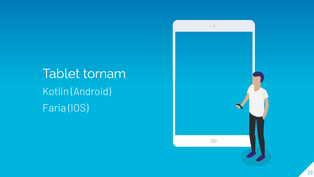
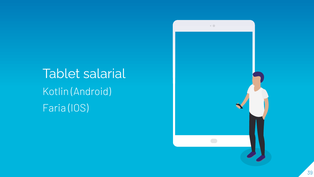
tornam: tornam -> salarial (104, 74)
